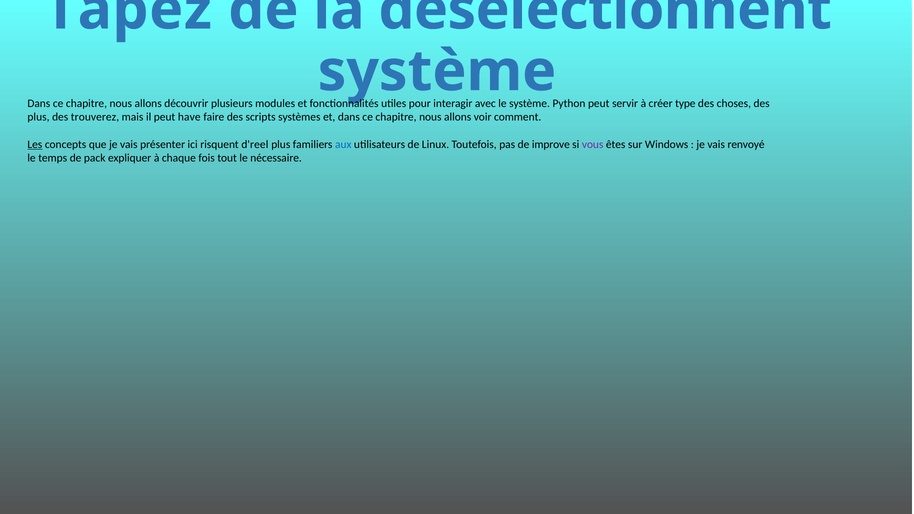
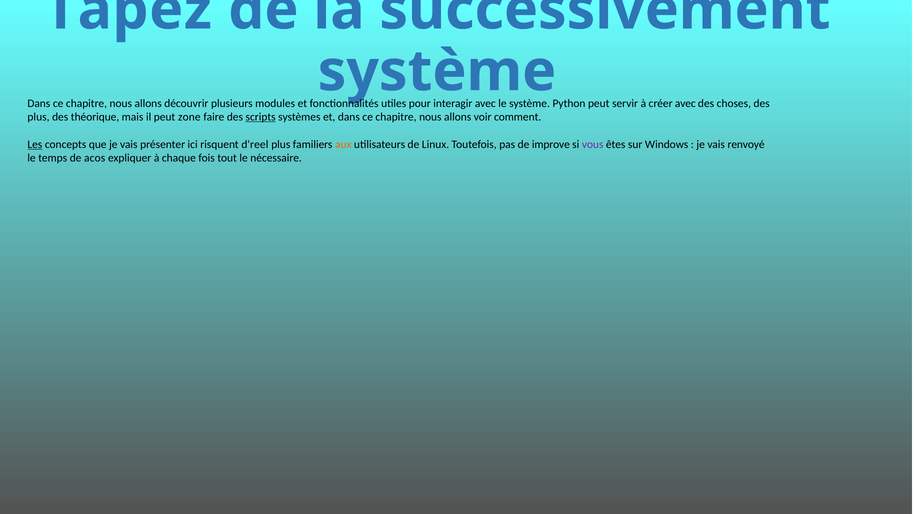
désélectionnent: désélectionnent -> successivement (605, 10)
créer type: type -> avec (685, 103)
trouverez: trouverez -> théorique (95, 117)
have: have -> zone (189, 117)
scripts underline: none -> present (261, 117)
aux colour: blue -> orange (343, 144)
pack: pack -> acos (95, 158)
